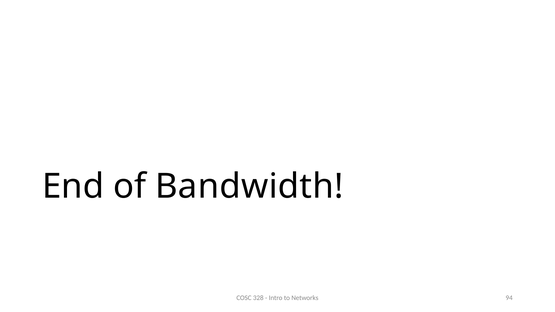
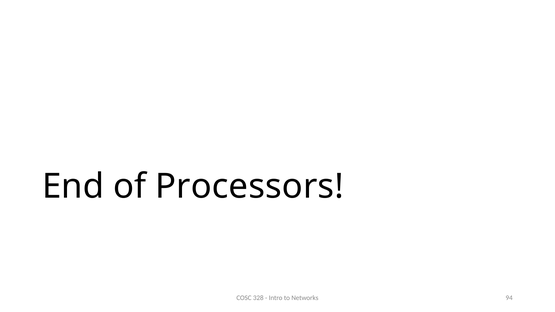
Bandwidth: Bandwidth -> Processors (249, 187)
